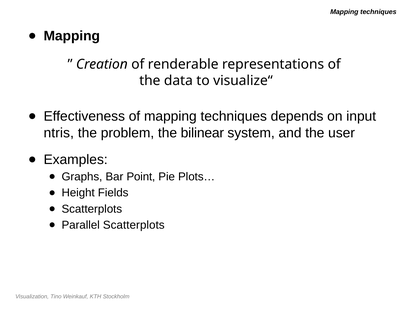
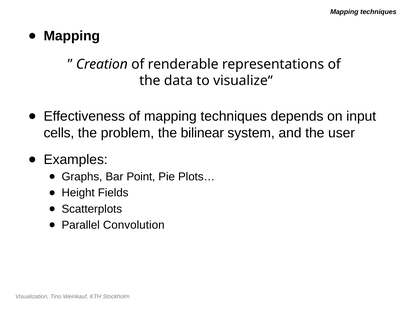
ntris: ntris -> cells (59, 133)
Parallel Scatterplots: Scatterplots -> Convolution (134, 225)
